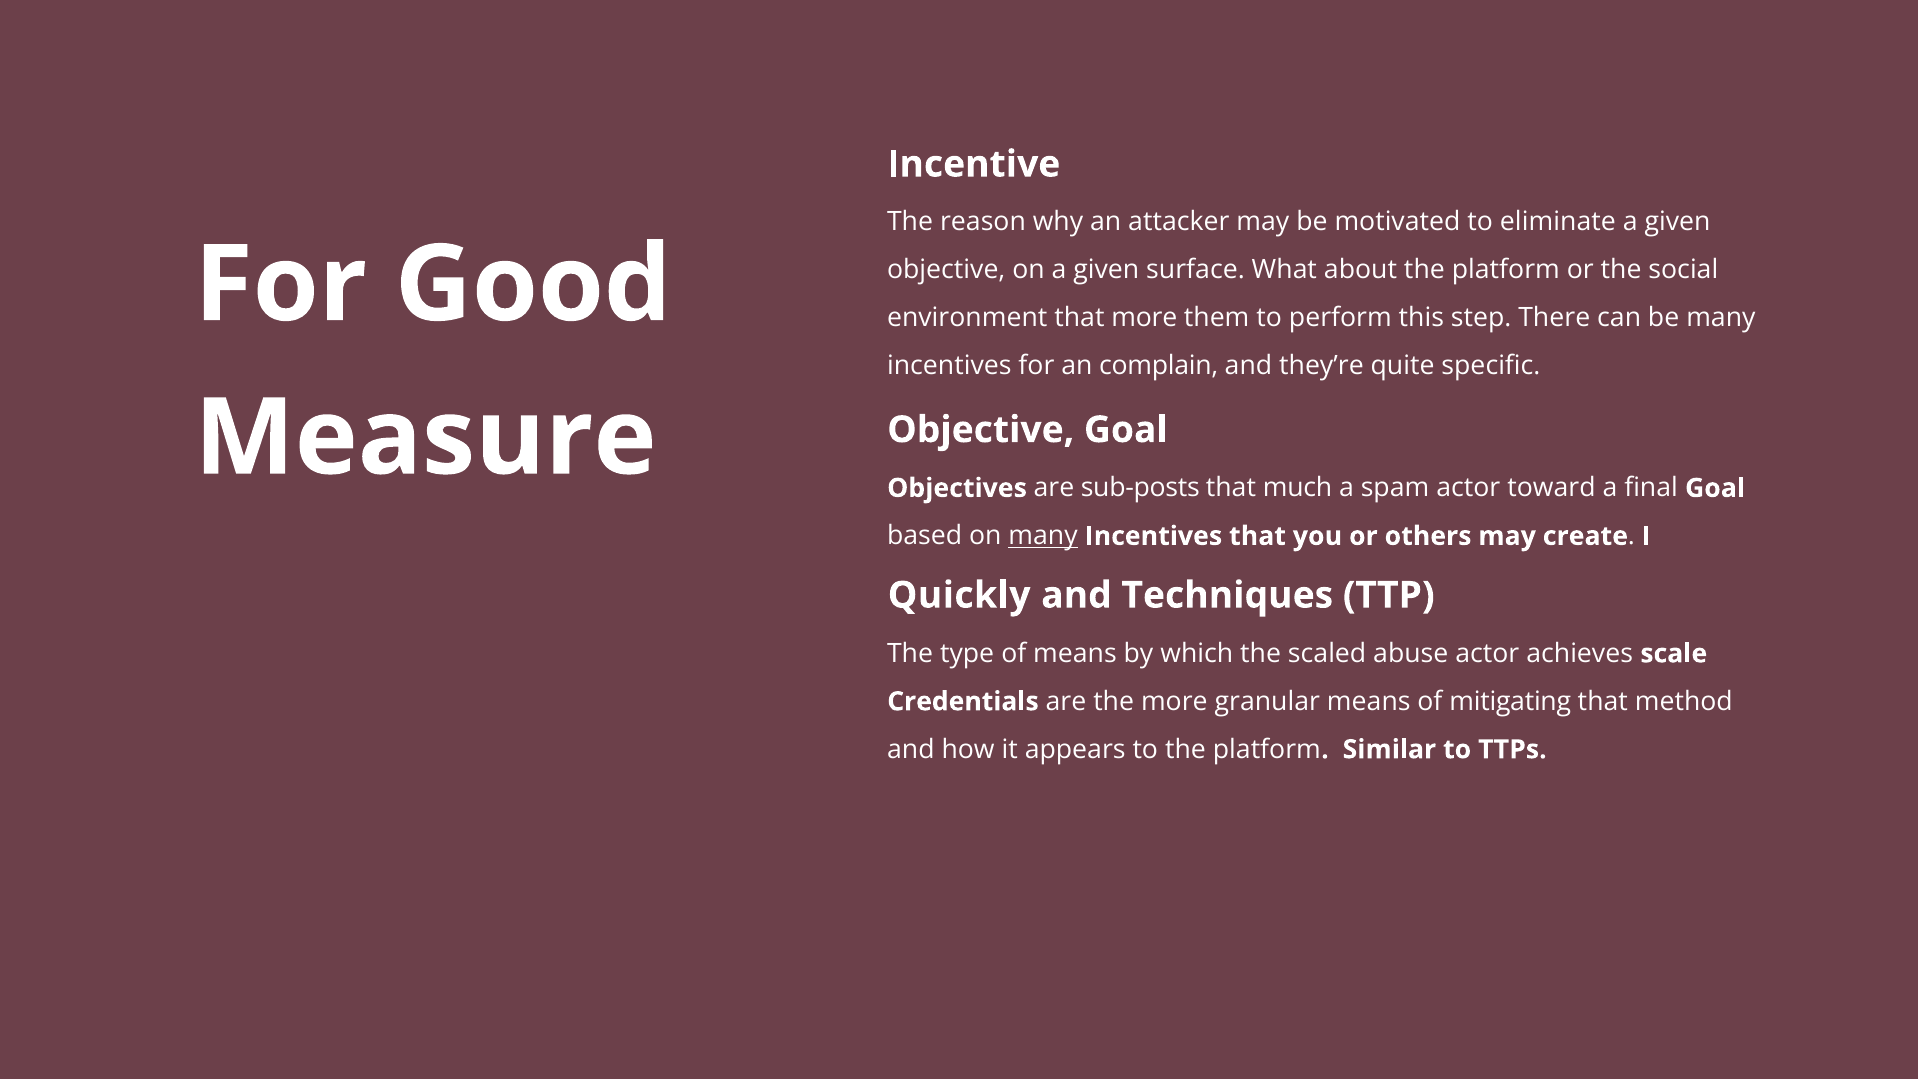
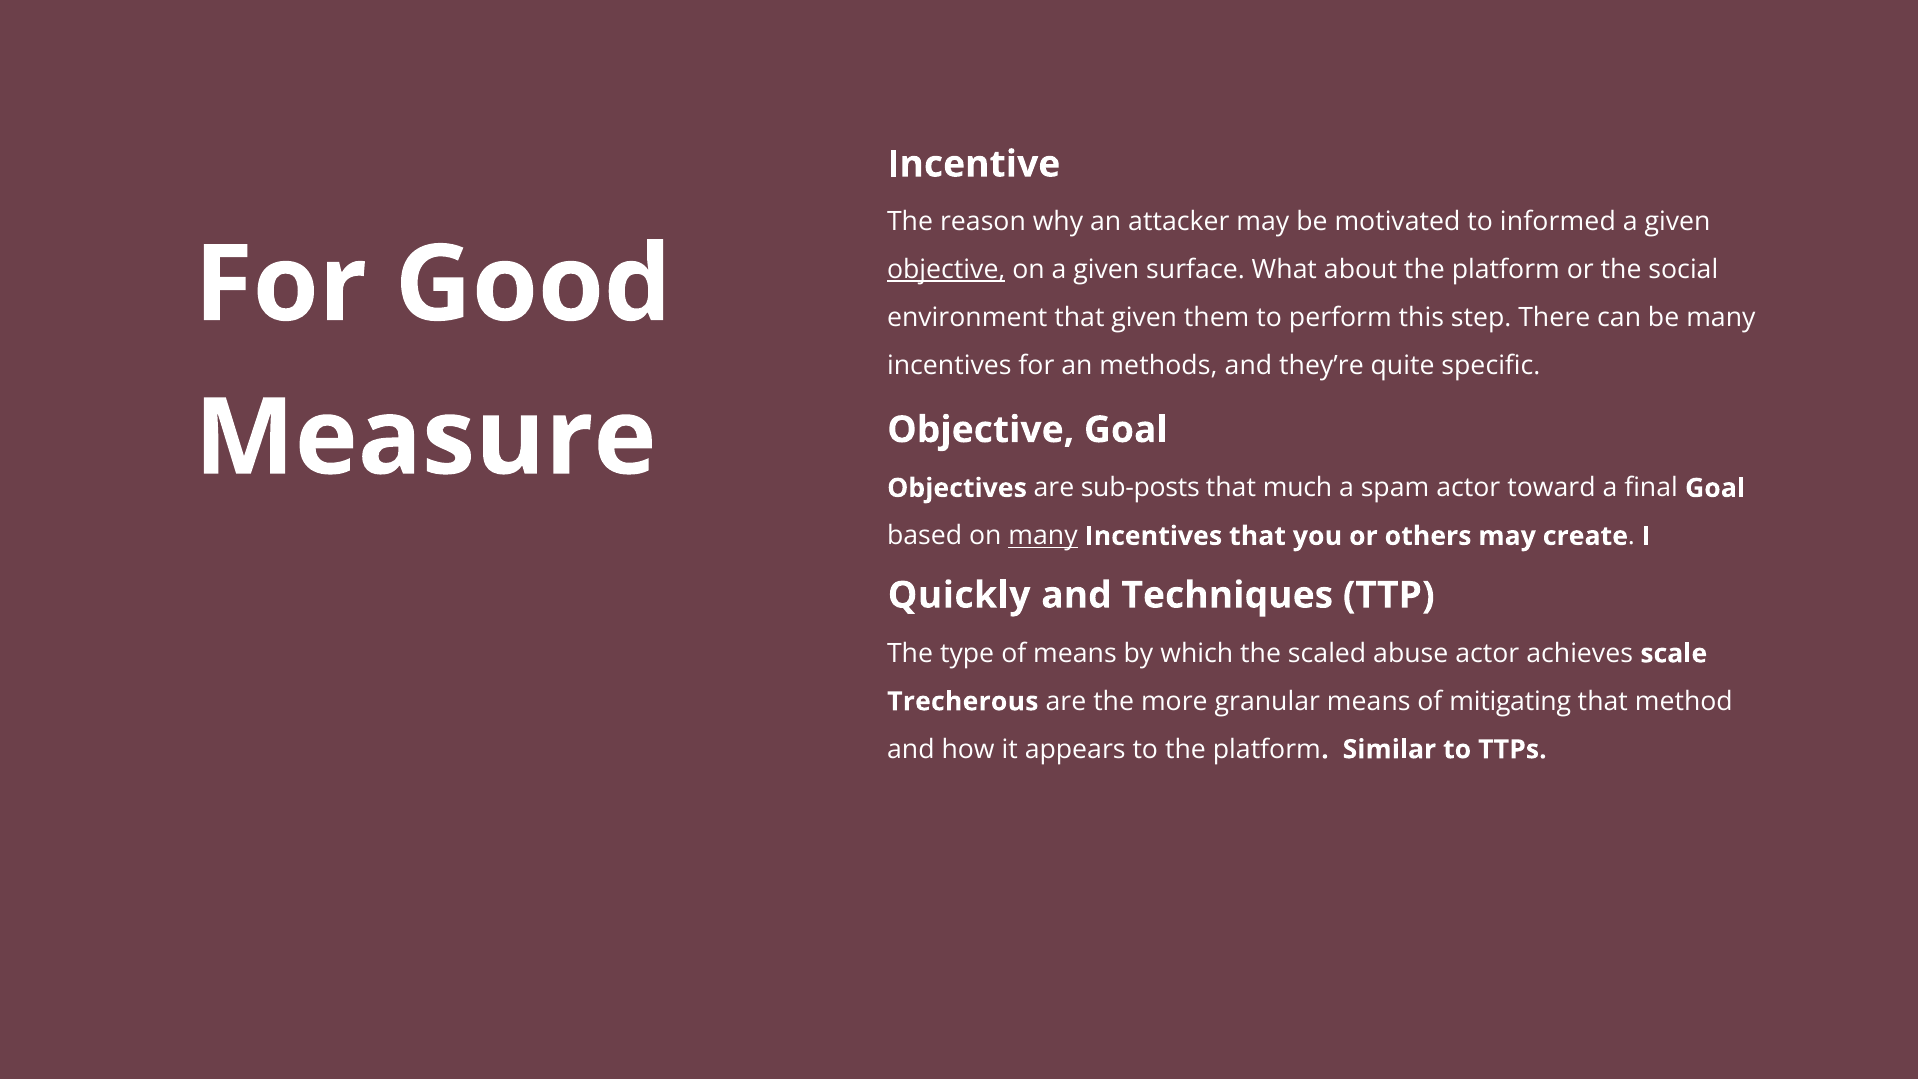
eliminate: eliminate -> informed (1558, 222)
objective underline: none -> present (946, 270)
that more: more -> given (1144, 318)
complain: complain -> methods (1159, 366)
Credentials: Credentials -> Trecherous (963, 701)
